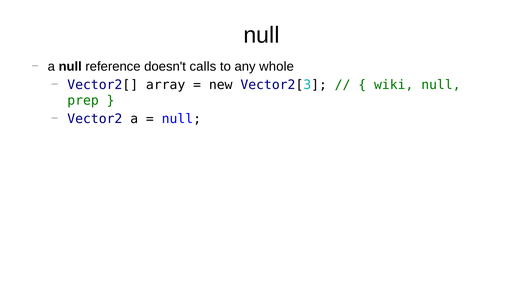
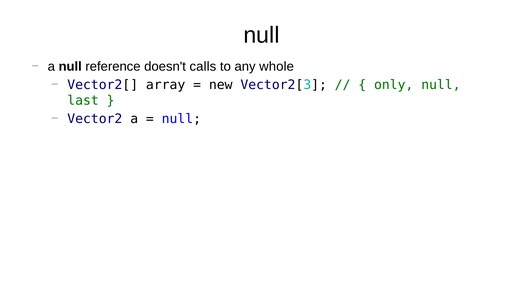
wiki: wiki -> only (394, 85)
prep: prep -> last (83, 100)
